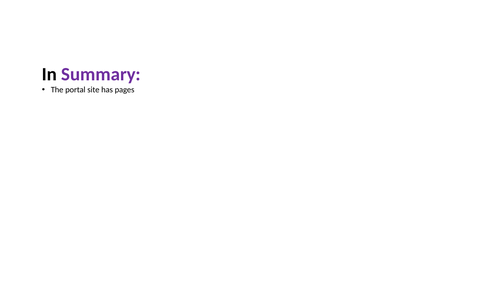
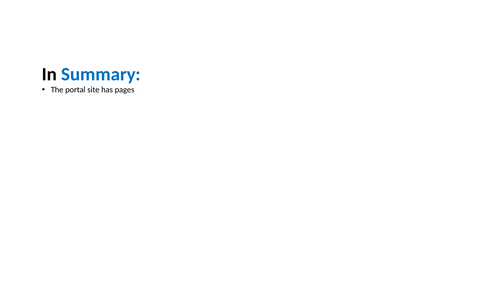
Summary colour: purple -> blue (101, 74)
